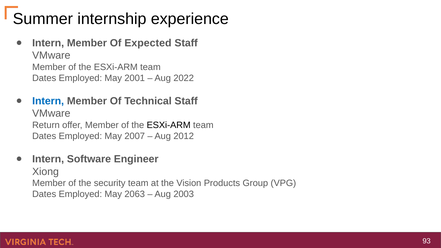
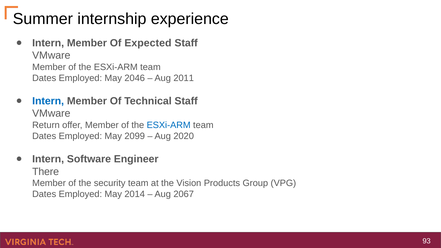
2001: 2001 -> 2046 (135, 78)
2022: 2022 -> 2011 (184, 78)
ESXi-ARM colour: black -> blue (169, 125)
2007: 2007 -> 2099 (135, 136)
2012: 2012 -> 2020 (184, 136)
Xiong: Xiong -> There (46, 172)
2063: 2063 -> 2014 (135, 194)
2003: 2003 -> 2067 (184, 194)
